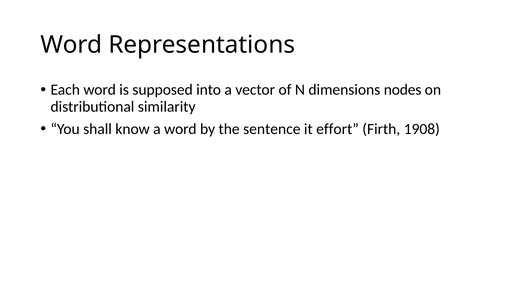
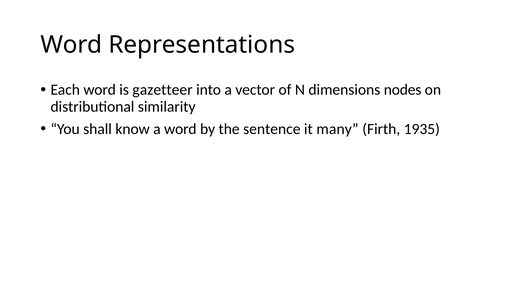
supposed: supposed -> gazetteer (163, 90)
effort: effort -> many (337, 129)
1908: 1908 -> 1935 (422, 129)
